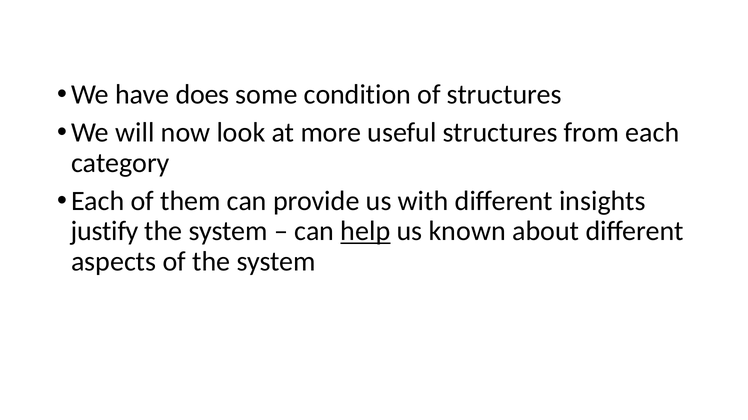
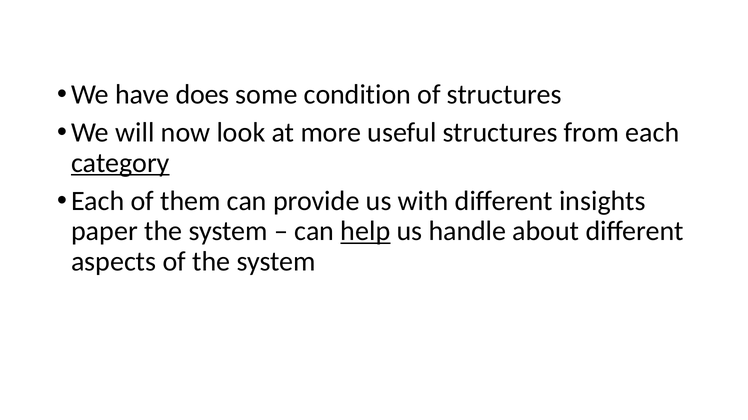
category underline: none -> present (120, 163)
justify: justify -> paper (105, 231)
known: known -> handle (467, 231)
